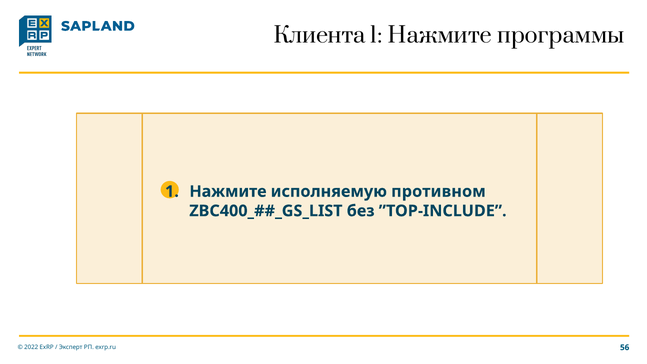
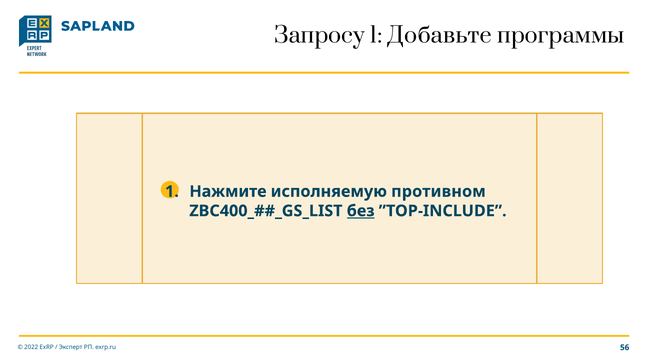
Клиента: Клиента -> Запросу (319, 36)
Нажмите: Нажмите -> Добавьте (440, 36)
без underline: none -> present (361, 211)
